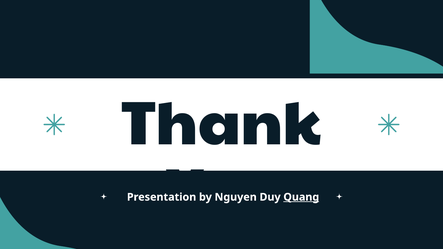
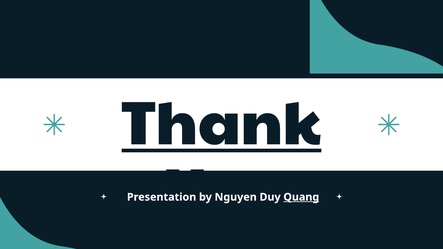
Thank underline: none -> present (222, 124)
